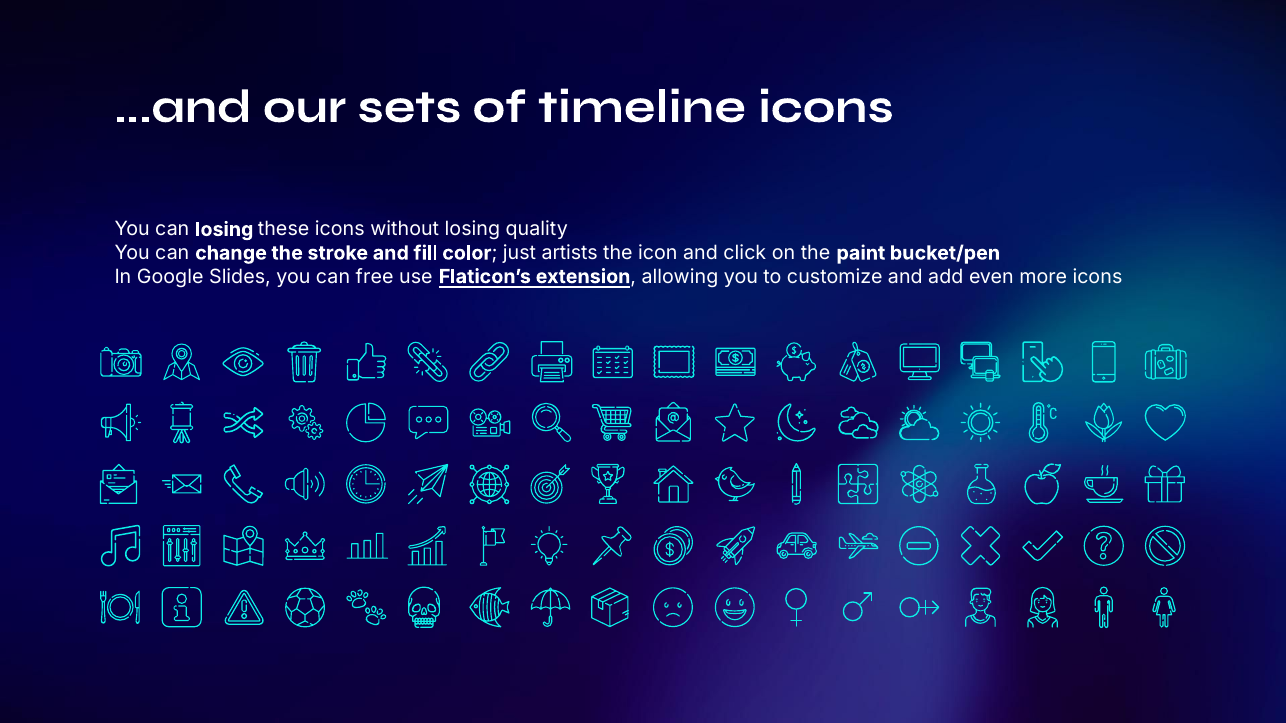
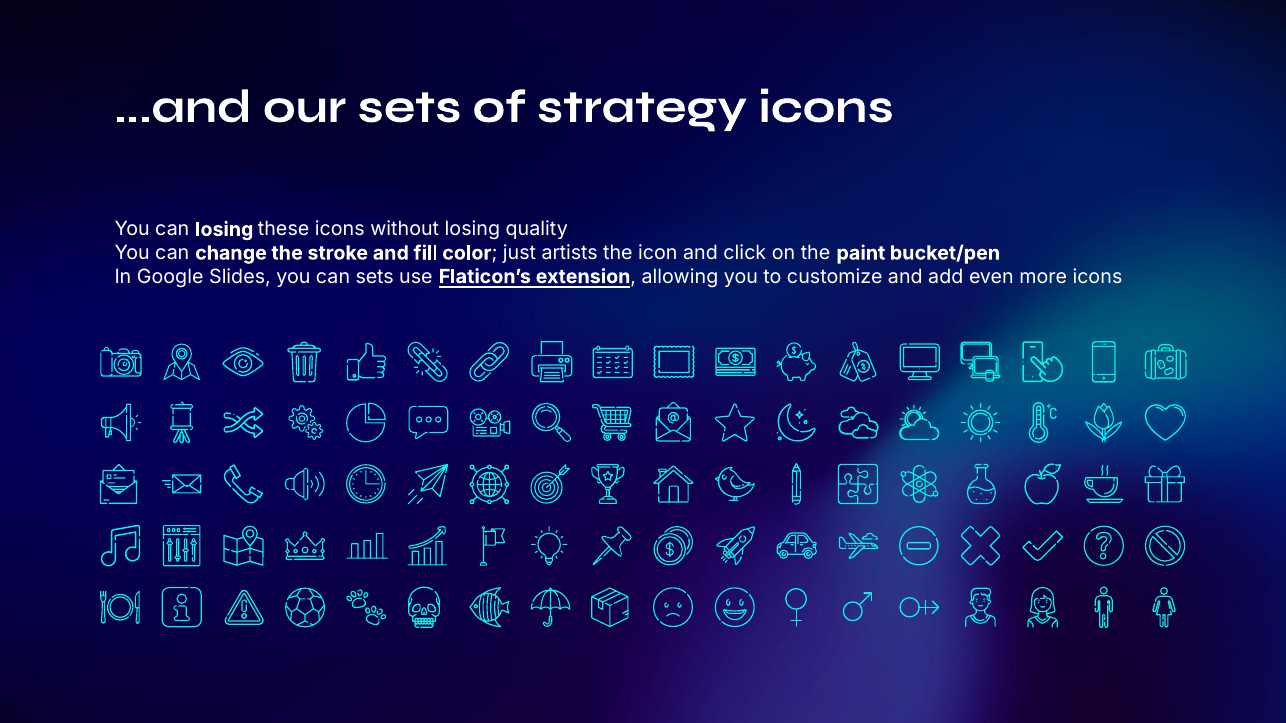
timeline: timeline -> strategy (642, 107)
can free: free -> sets (375, 277)
